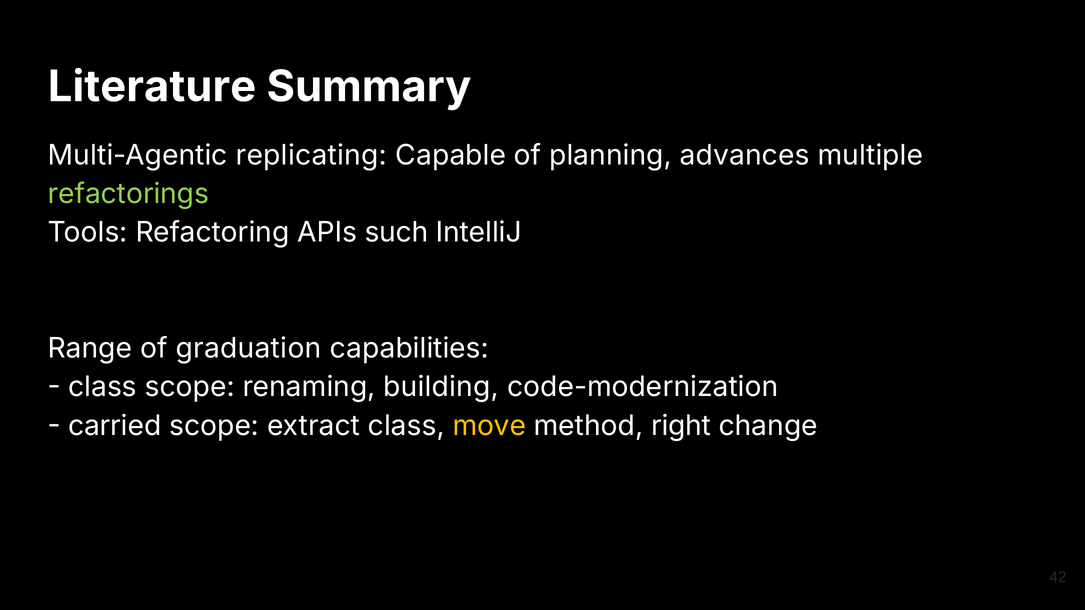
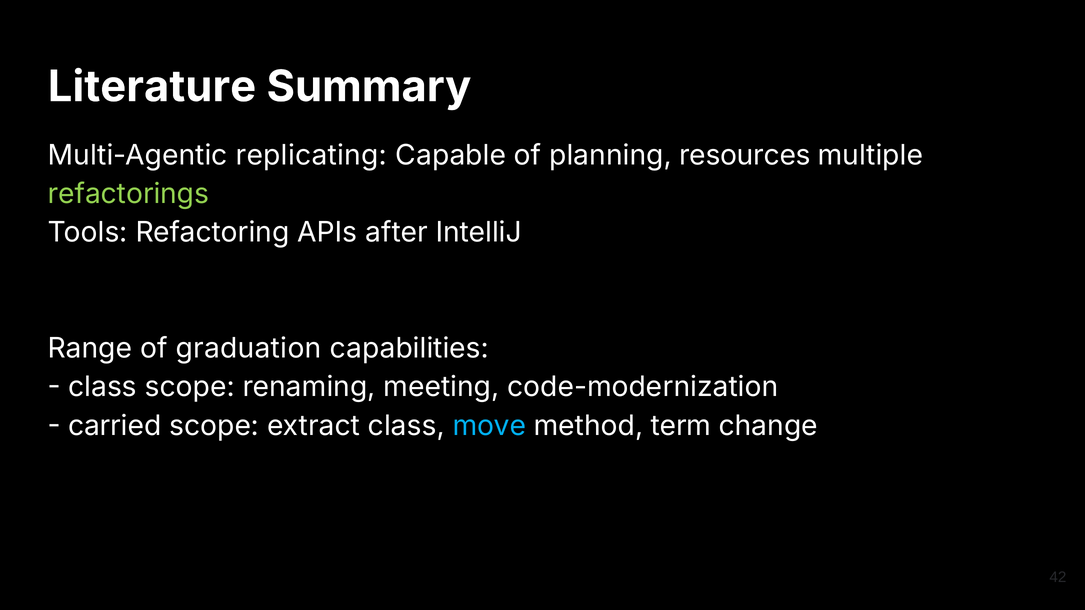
advances: advances -> resources (745, 155)
such: such -> after (397, 233)
building: building -> meeting (441, 387)
move colour: yellow -> light blue (489, 426)
right: right -> term (681, 426)
